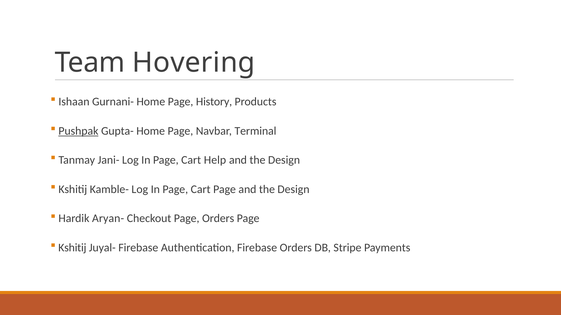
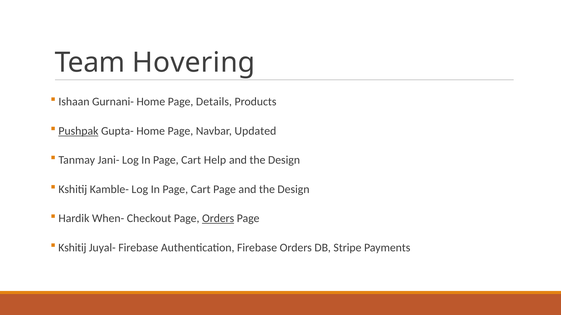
History: History -> Details (214, 102)
Terminal: Terminal -> Updated (255, 131)
Aryan-: Aryan- -> When- (108, 219)
Orders underline: none -> present (218, 219)
